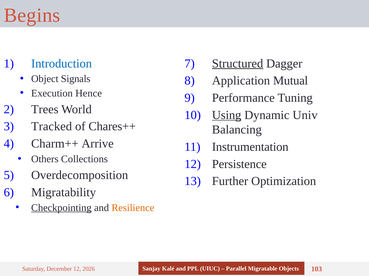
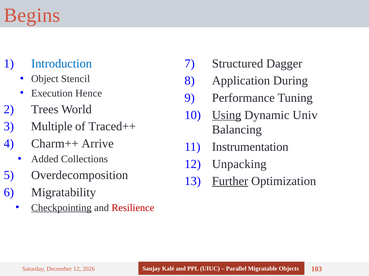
Structured underline: present -> none (238, 64)
Signals: Signals -> Stencil (76, 79)
Mutual: Mutual -> During (290, 81)
Tracked: Tracked -> Multiple (52, 127)
Chares++: Chares++ -> Traced++ (112, 127)
Others: Others -> Added (45, 159)
Persistence: Persistence -> Unpacking (239, 164)
Further underline: none -> present (230, 182)
Resilience colour: orange -> red (133, 208)
